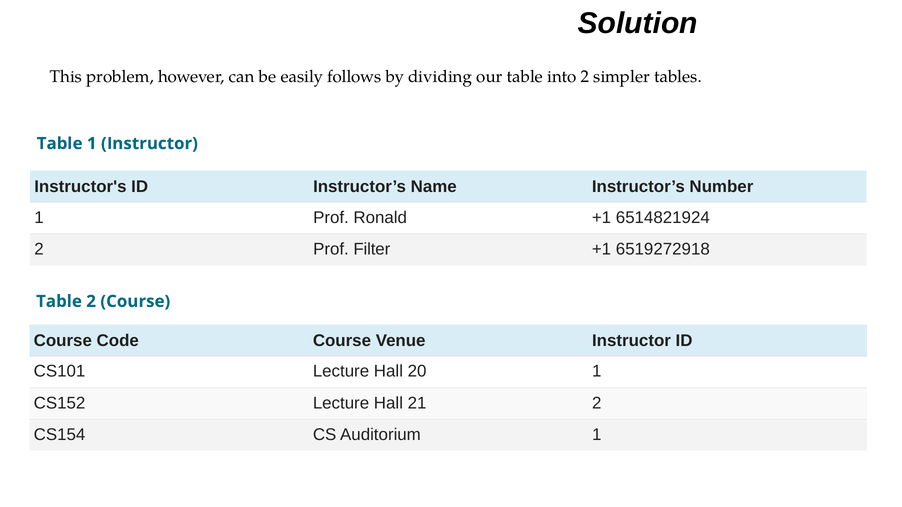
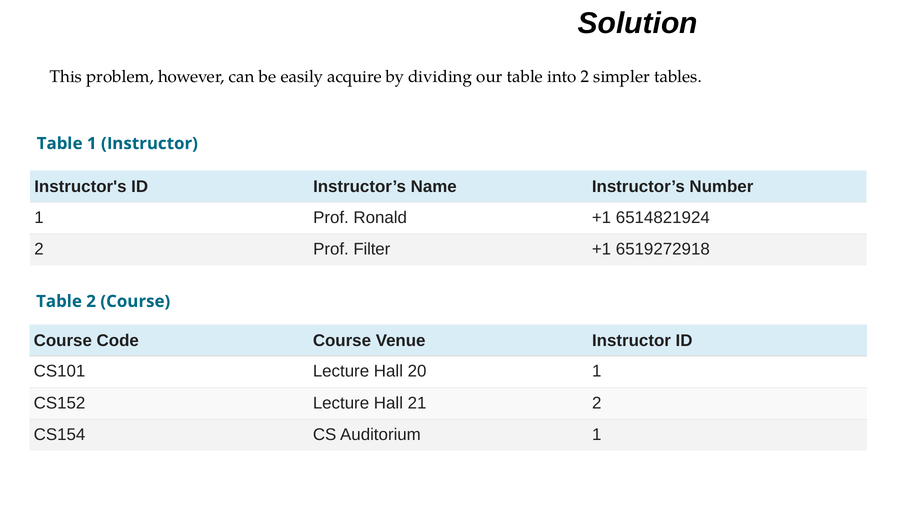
follows: follows -> acquire (354, 77)
